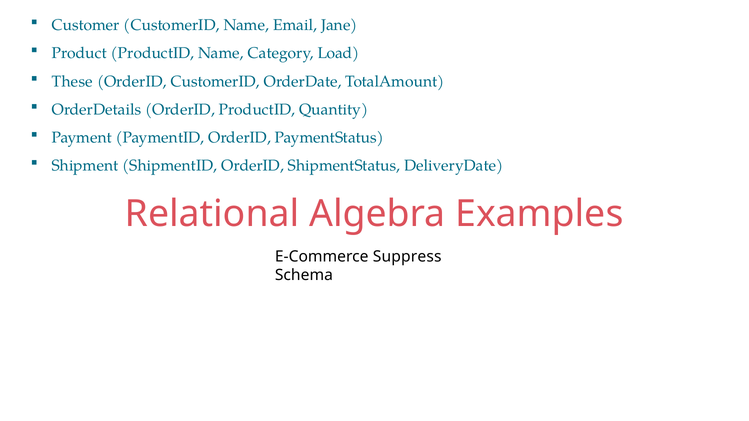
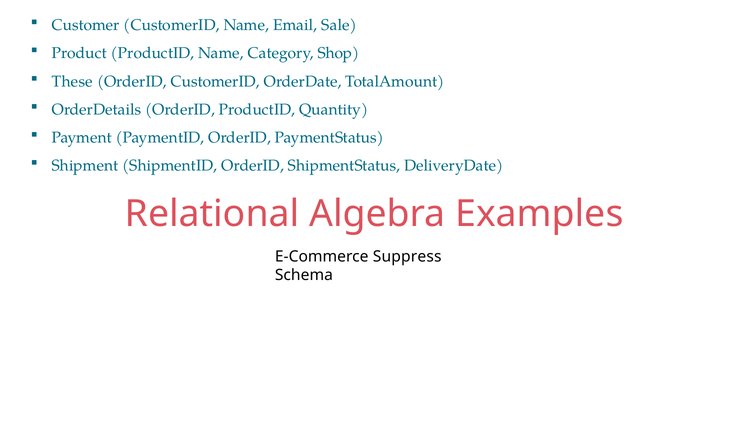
Jane: Jane -> Sale (339, 25)
Load: Load -> Shop (338, 53)
